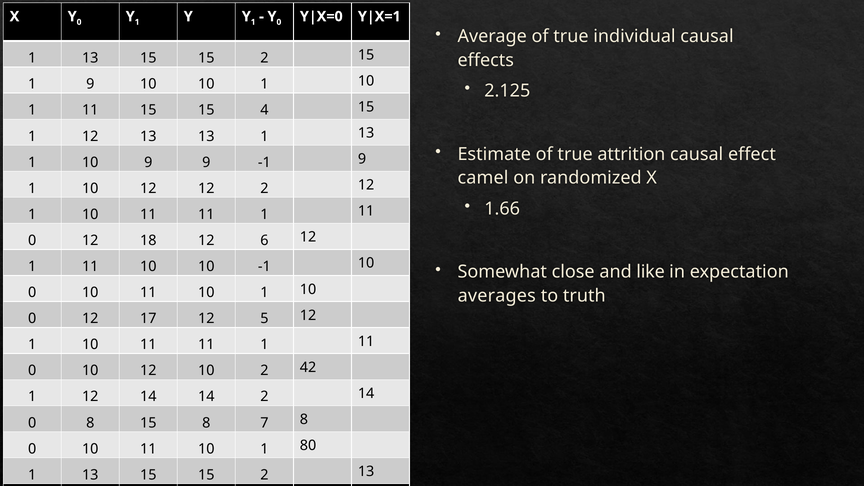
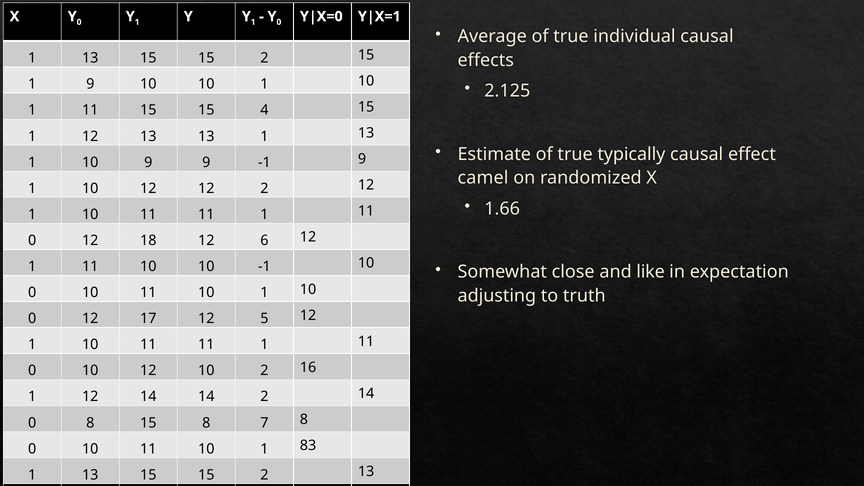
attrition: attrition -> typically (631, 154)
averages: averages -> adjusting (497, 296)
42: 42 -> 16 (308, 367)
80: 80 -> 83 (308, 446)
